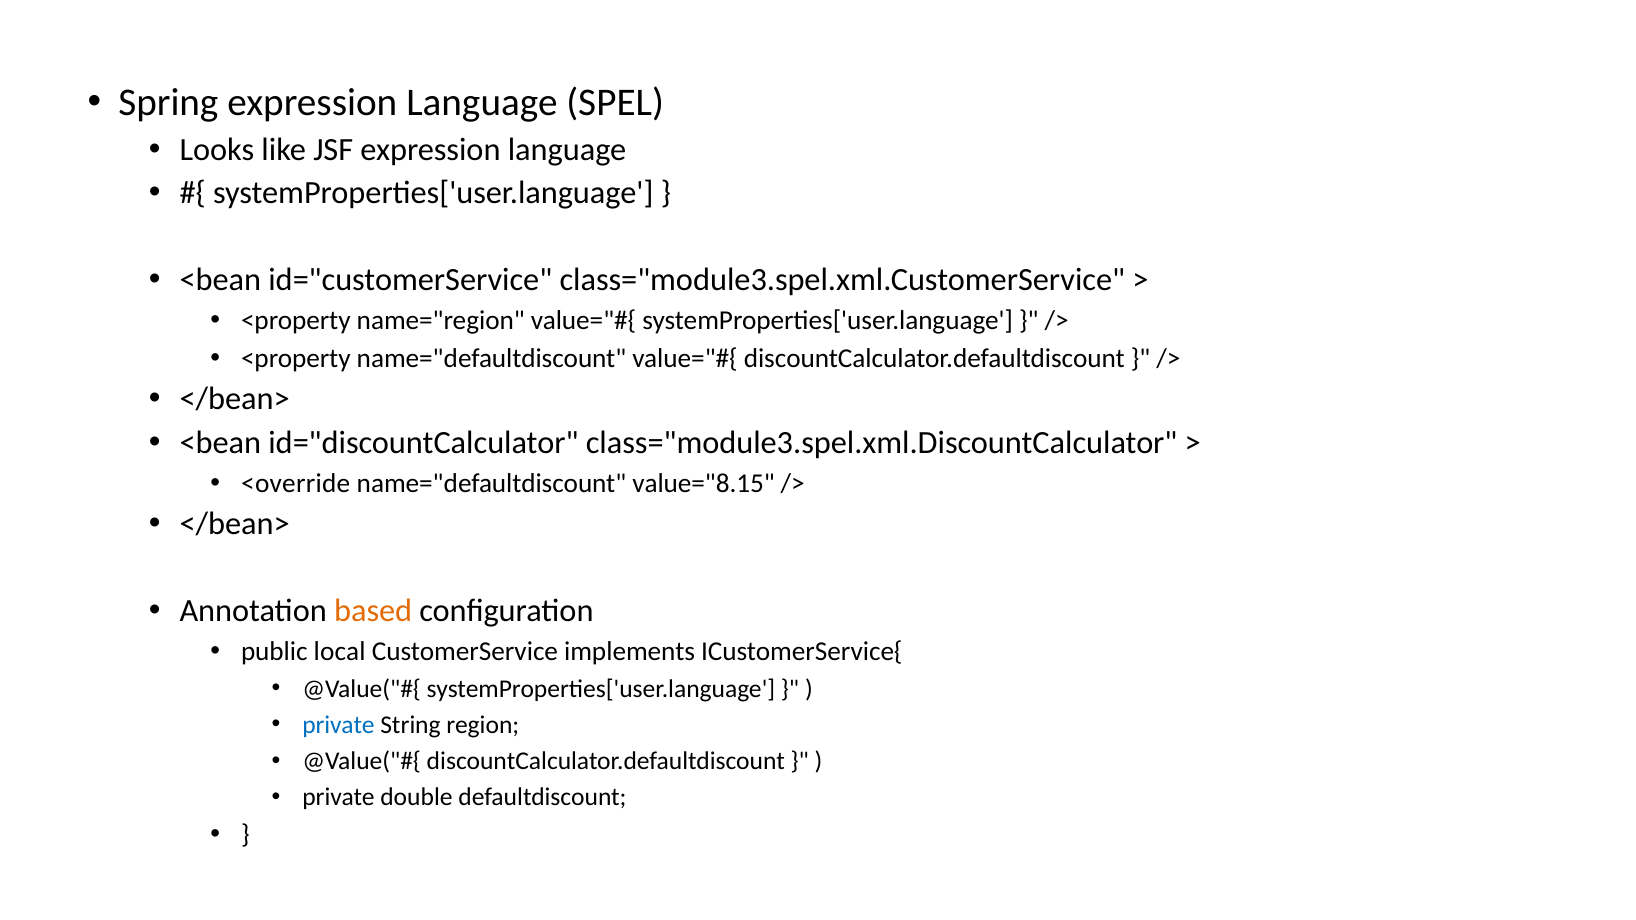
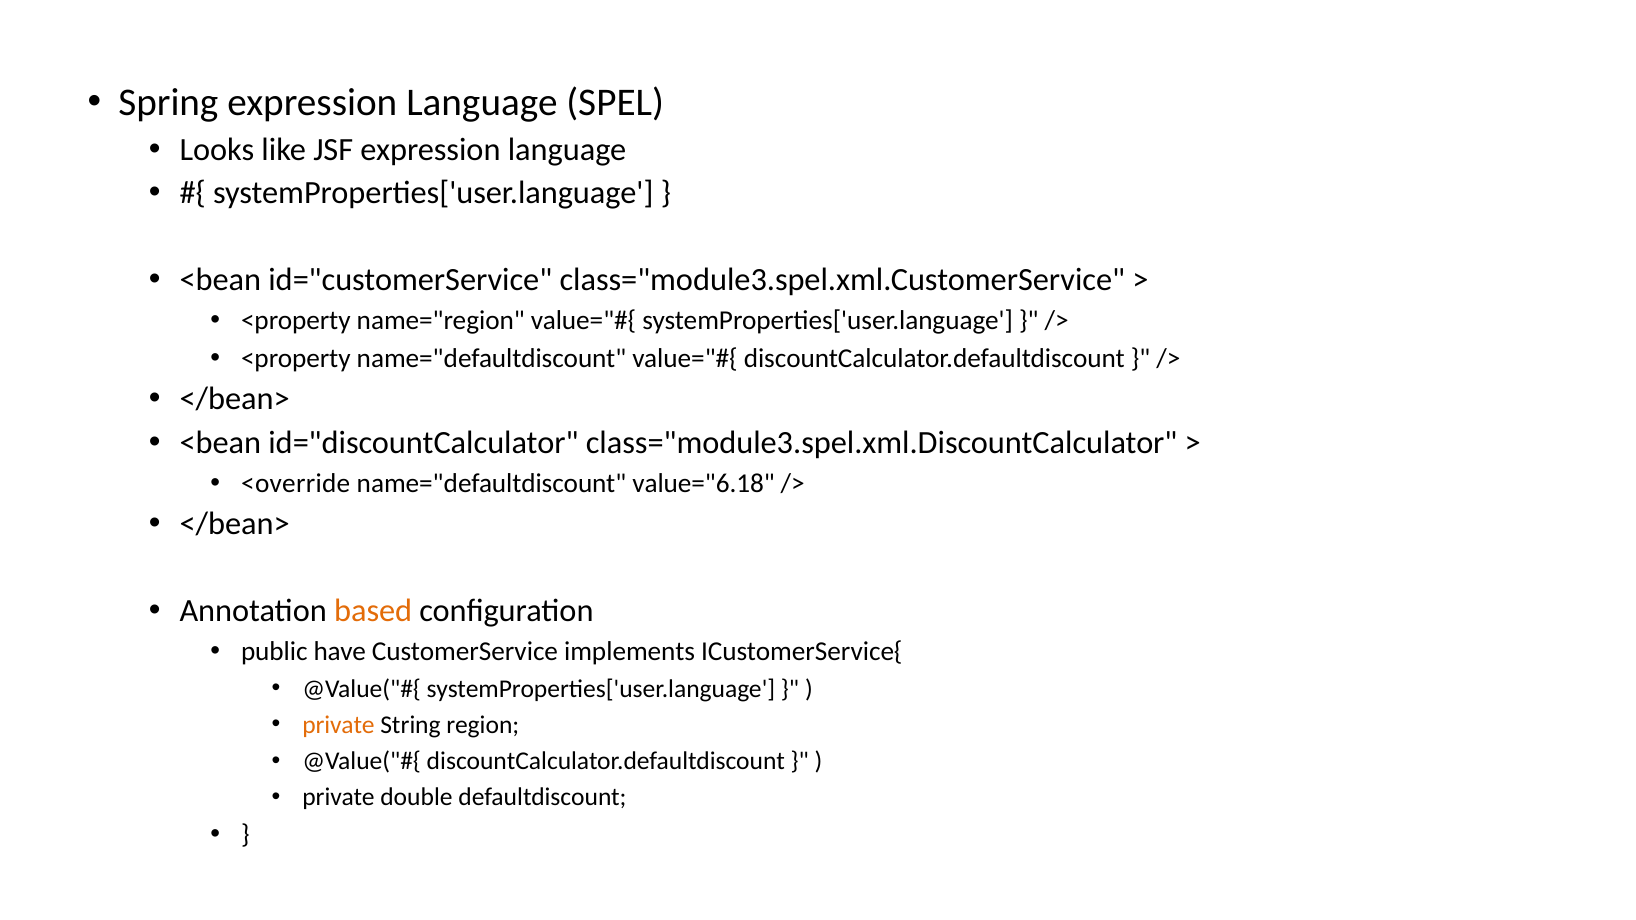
value="8.15: value="8.15 -> value="6.18 (704, 483)
local: local -> have (340, 652)
private colour: blue -> orange (338, 725)
